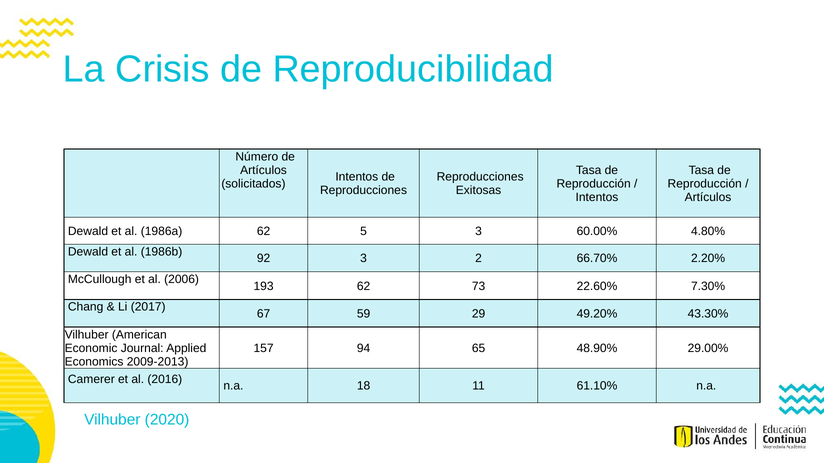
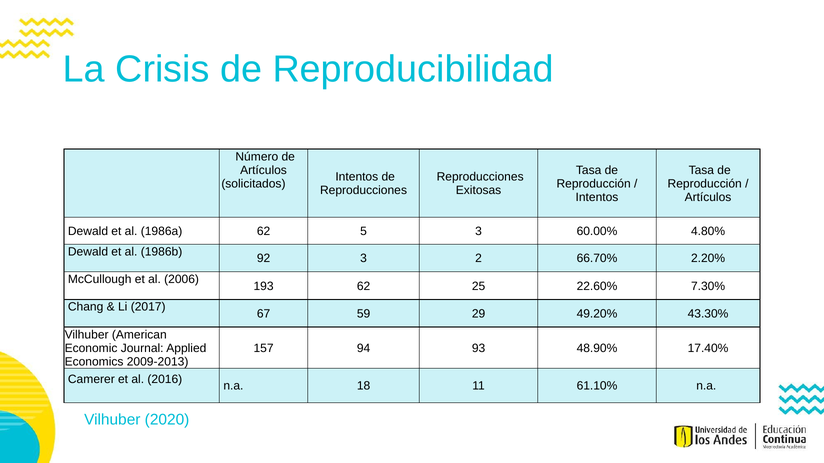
73: 73 -> 25 (479, 286)
65: 65 -> 93 (479, 349)
29.00%: 29.00% -> 17.40% (708, 349)
